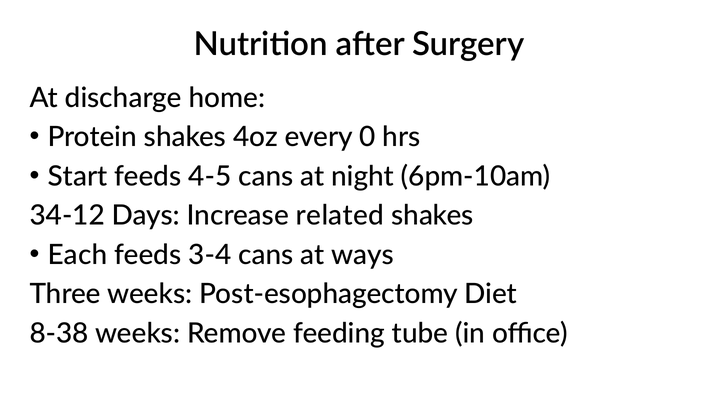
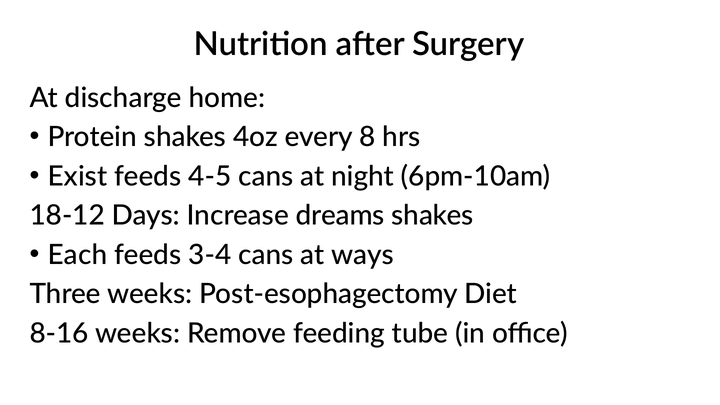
0: 0 -> 8 (367, 137)
Start: Start -> Exist (77, 176)
34-12: 34-12 -> 18-12 (67, 216)
related: related -> dreams (340, 216)
8-38: 8-38 -> 8-16 (59, 333)
